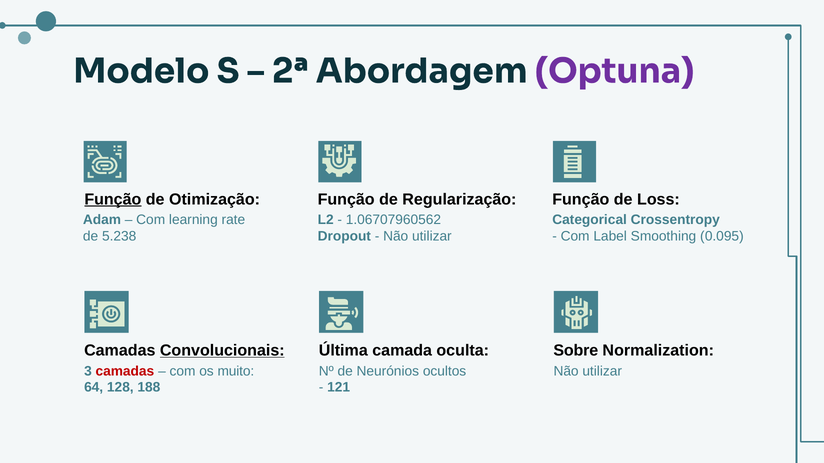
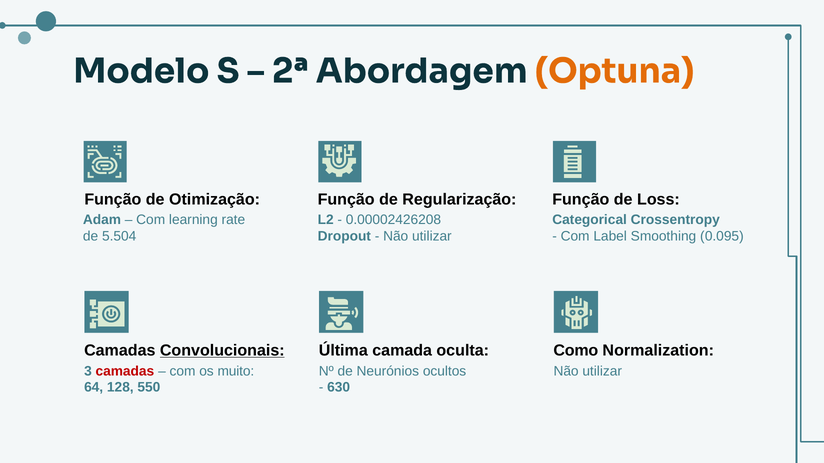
Optuna colour: purple -> orange (615, 71)
Função underline: present -> none (113, 199)
1.06707960562: 1.06707960562 -> 0.00002426208 (393, 220)
5.238: 5.238 -> 5.504 (119, 237)
Sobre: Sobre -> Como (576, 351)
188: 188 -> 550 (149, 388)
121: 121 -> 630 (339, 388)
